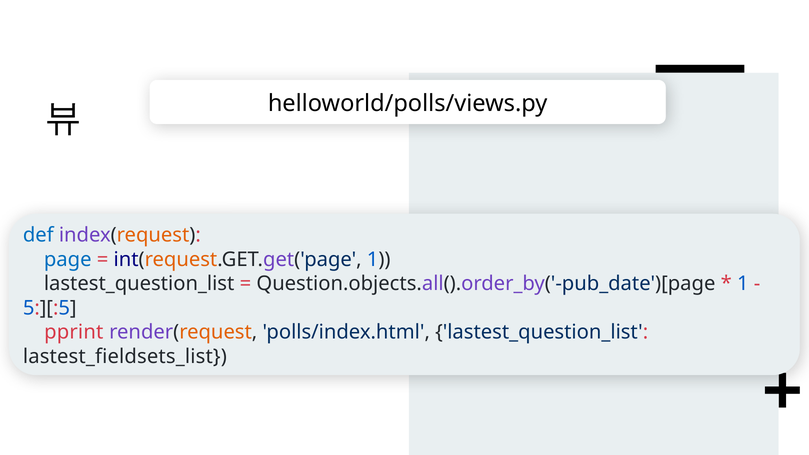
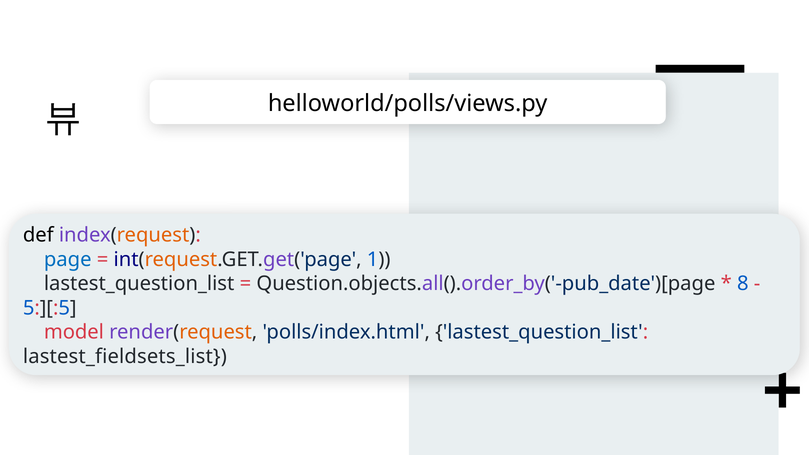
def colour: blue -> black (38, 235)
1: 1 -> 8 (743, 284)
pprint: pprint -> model (74, 332)
